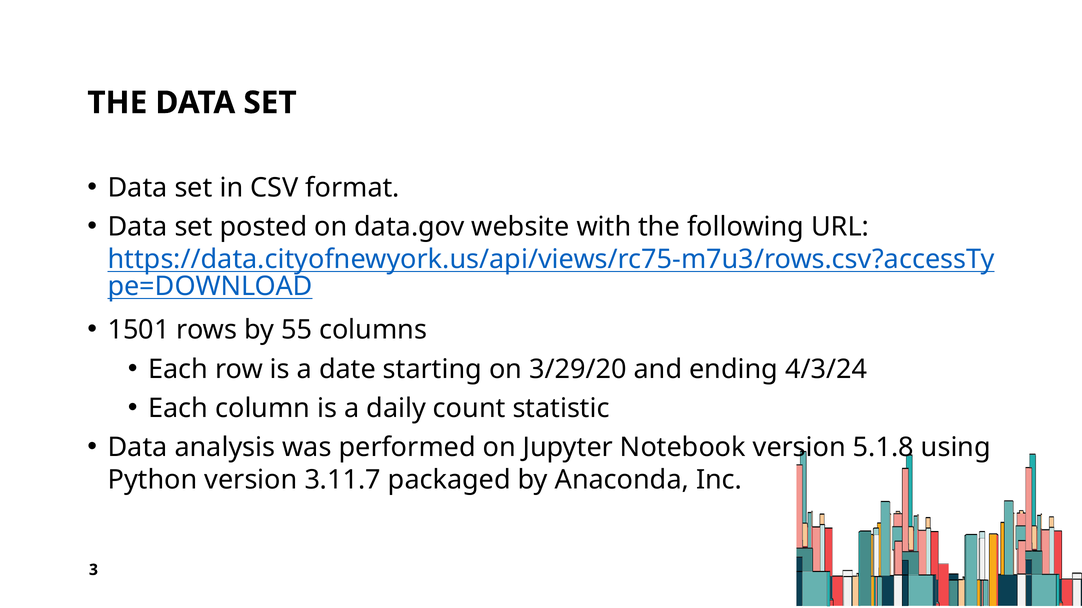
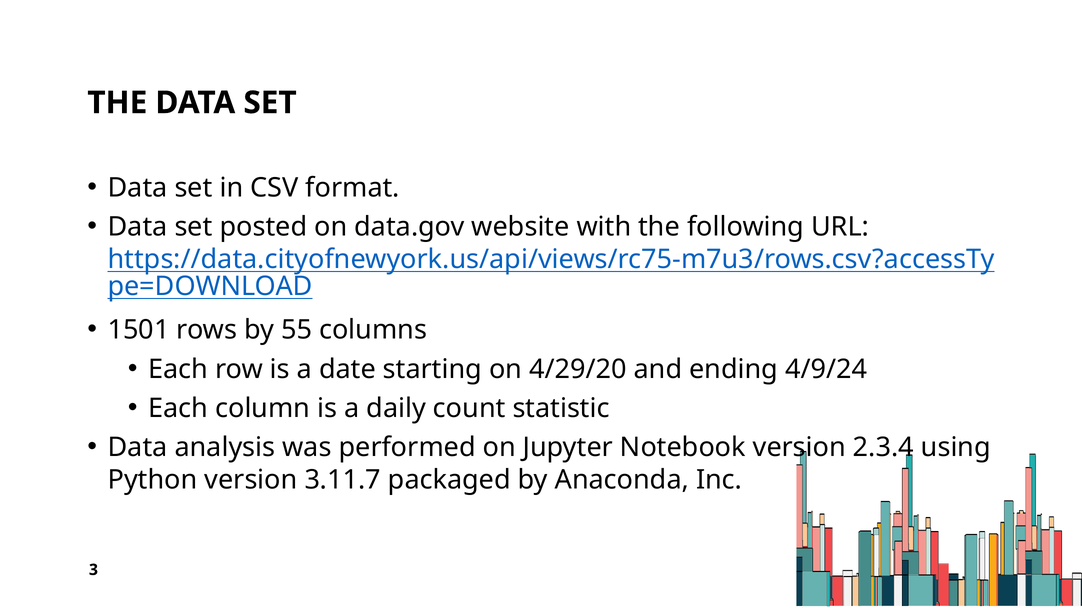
3/29/20: 3/29/20 -> 4/29/20 (578, 370)
4/3/24: 4/3/24 -> 4/9/24 (826, 370)
5.1.8: 5.1.8 -> 2.3.4 (883, 448)
